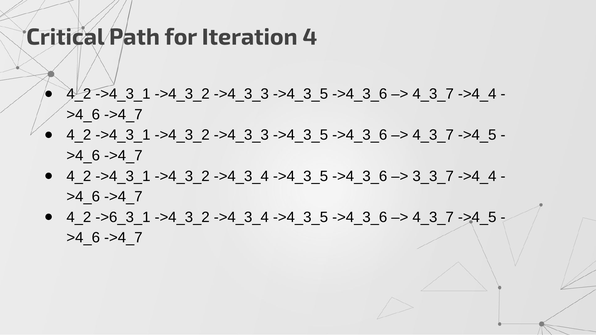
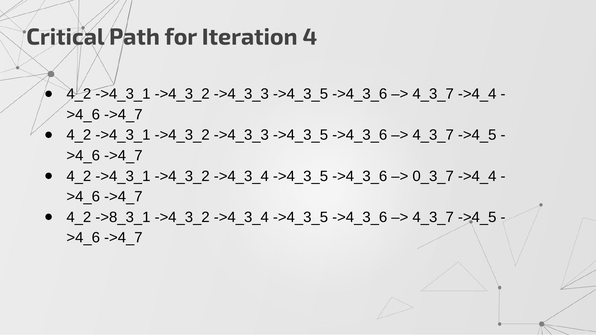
3_3_7: 3_3_7 -> 0_3_7 (433, 176)
->6_3_1: ->6_3_1 -> ->8_3_1 (123, 217)
